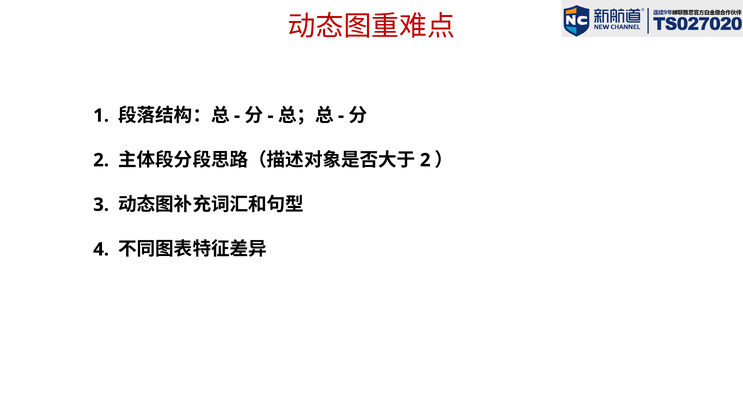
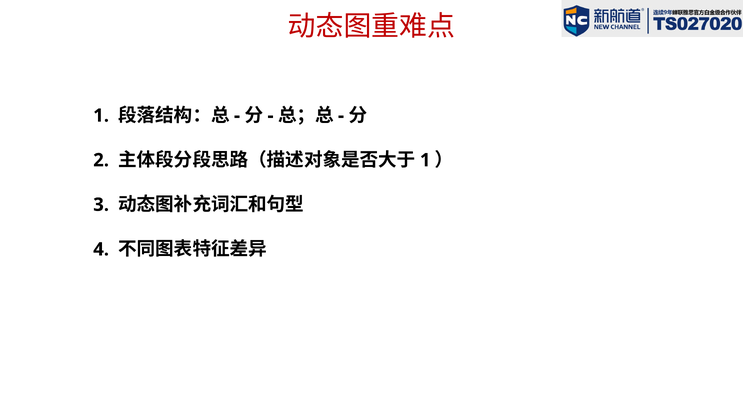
2: 2 -> 1 (425, 160)
